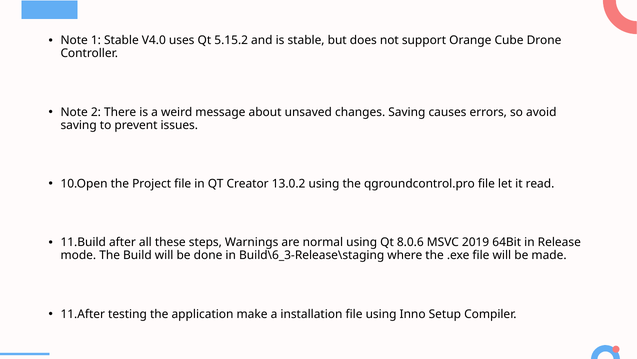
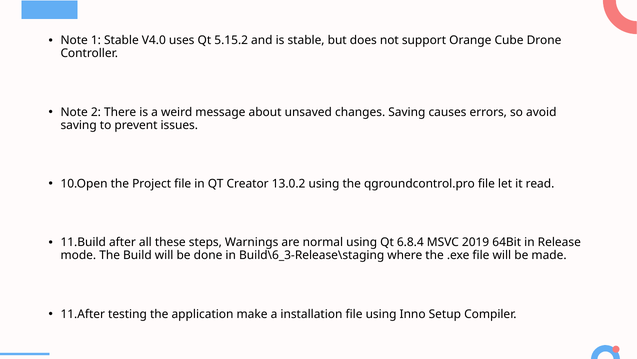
8.0.6: 8.0.6 -> 6.8.4 (410, 242)
